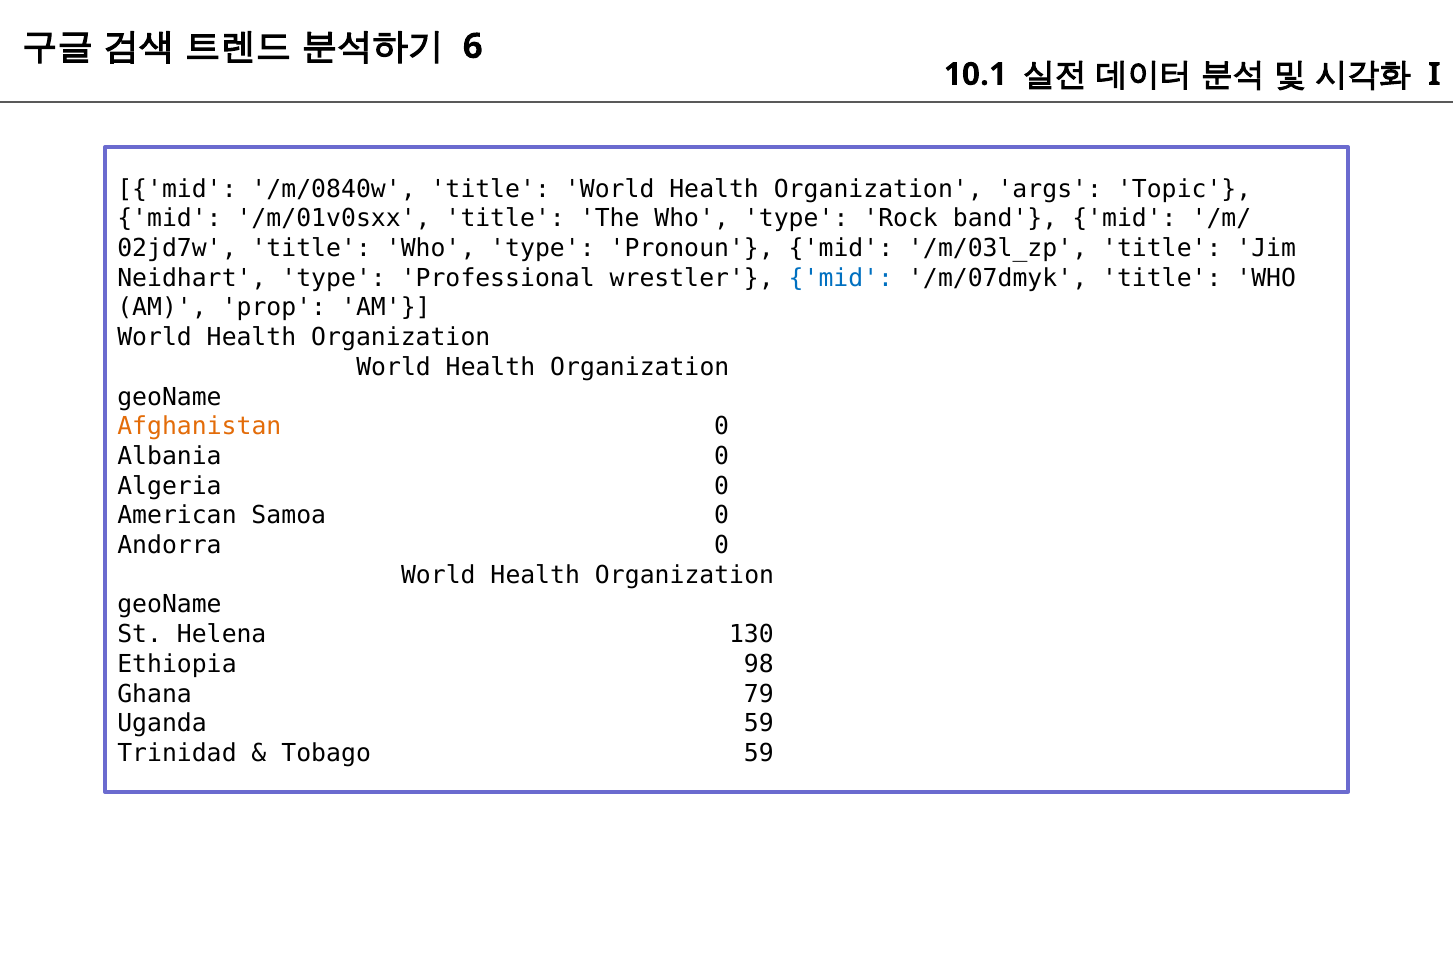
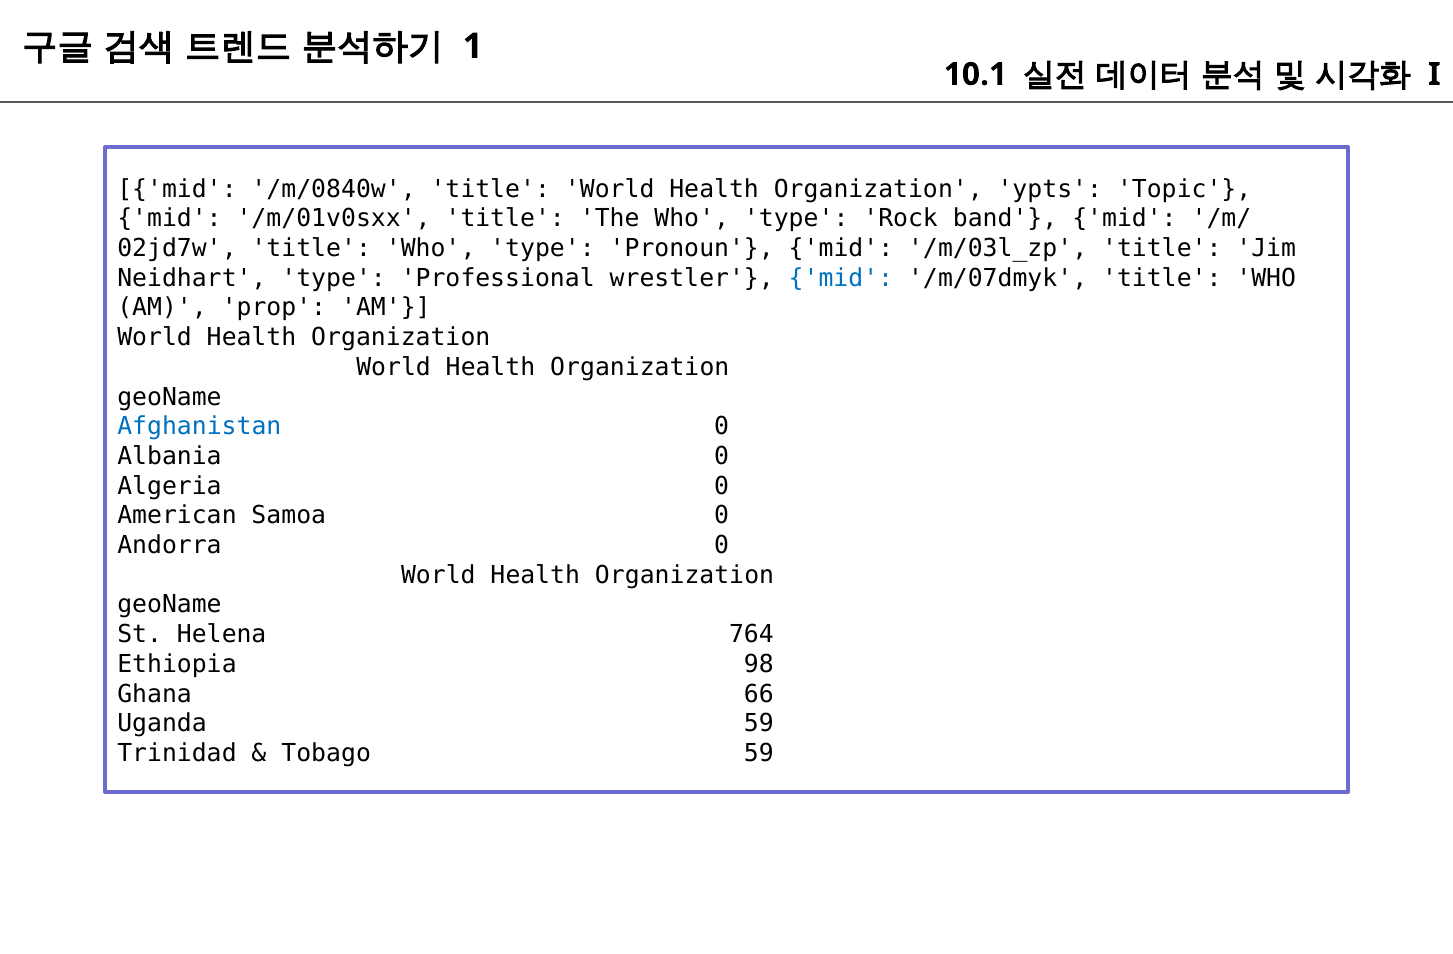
6: 6 -> 1 (473, 46)
args: args -> ypts (1050, 189)
Afghanistan colour: orange -> blue (199, 427)
130: 130 -> 764 (751, 635)
79: 79 -> 66 (759, 694)
